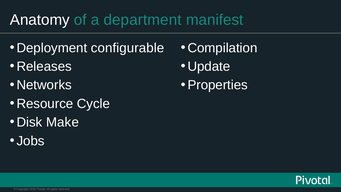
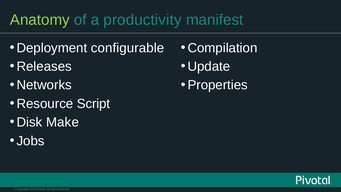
Anatomy colour: white -> light green (40, 20)
department: department -> productivity (143, 20)
Cycle: Cycle -> Script (93, 104)
